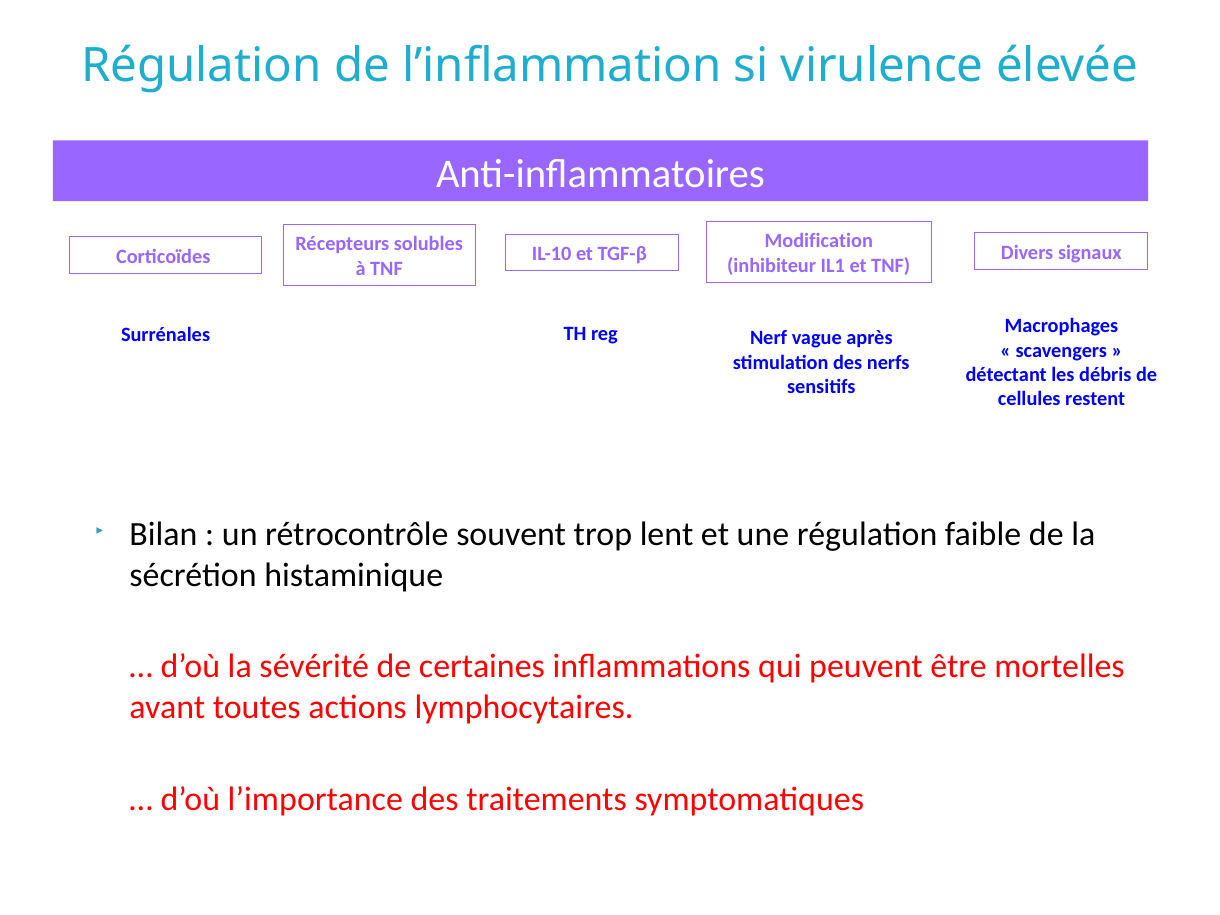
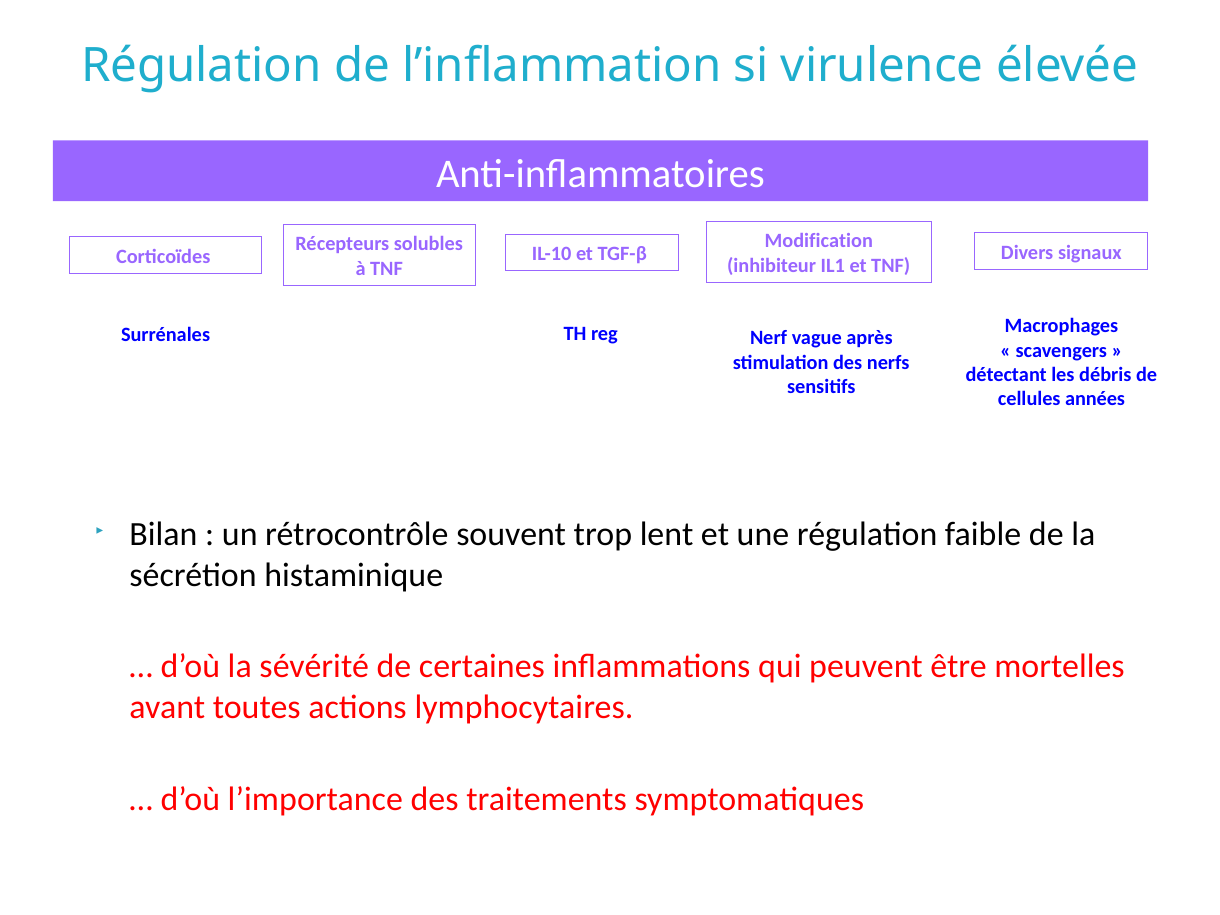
restent: restent -> années (1095, 399)
